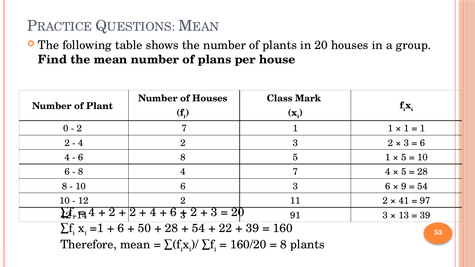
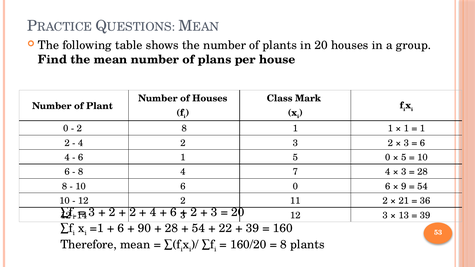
2 7: 7 -> 8 (184, 129)
6 8: 8 -> 1 (183, 158)
5 1: 1 -> 0 (388, 158)
5: 5 -> 3 (404, 172)
6 3: 3 -> 0 (295, 186)
41: 41 -> 21 (404, 201)
97: 97 -> 36 (425, 201)
4: 4 -> 3 (92, 212)
91: 91 -> 12 (295, 215)
50: 50 -> 90 (145, 228)
